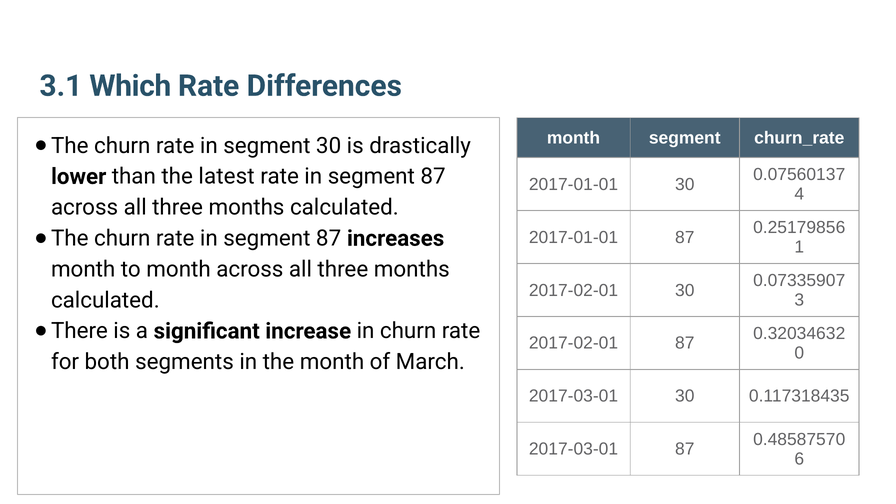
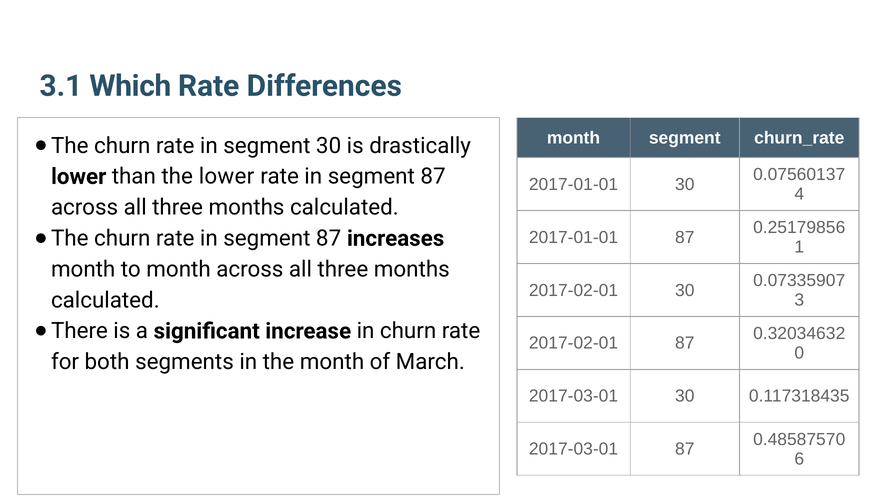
the latest: latest -> lower (227, 177)
